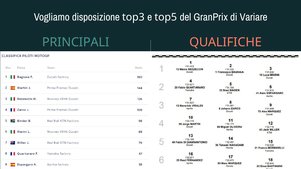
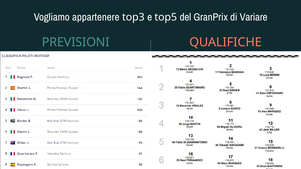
disposizione: disposizione -> appartenere (96, 17)
PRINCIPALI: PRINCIPALI -> PREVISIONI (76, 42)
